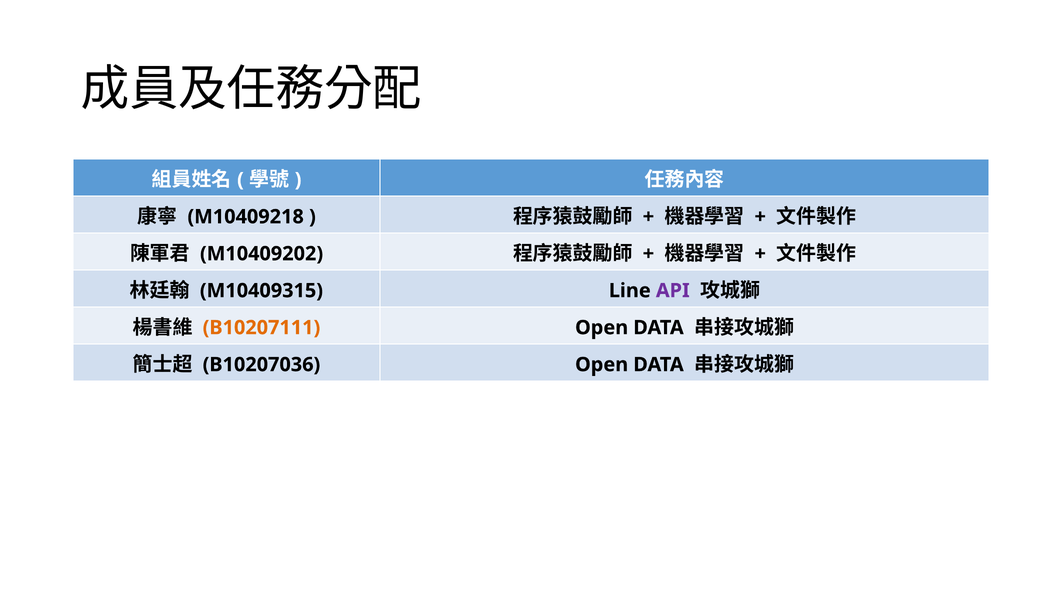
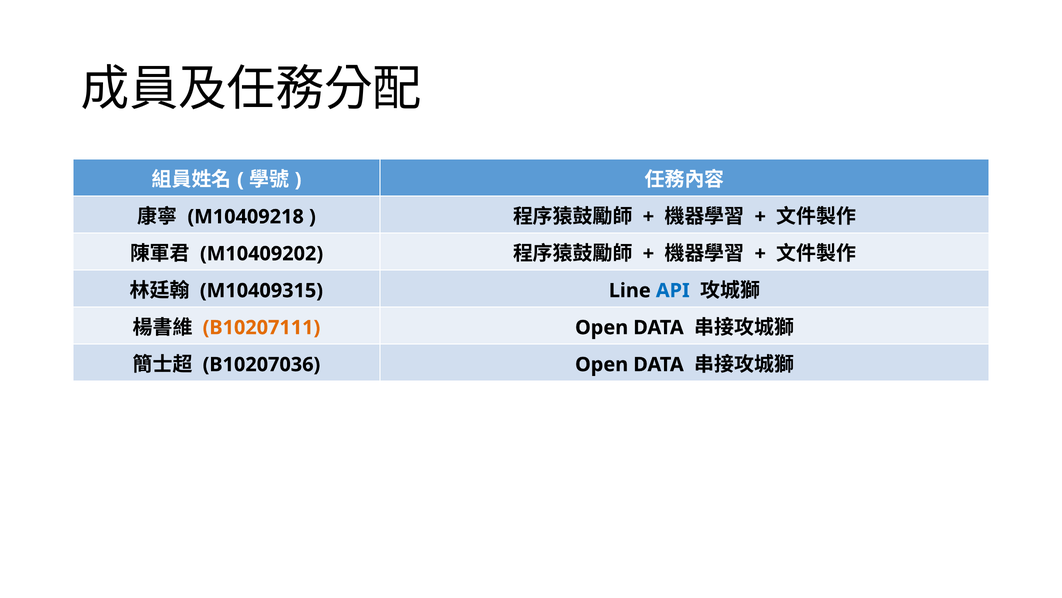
API colour: purple -> blue (673, 290)
